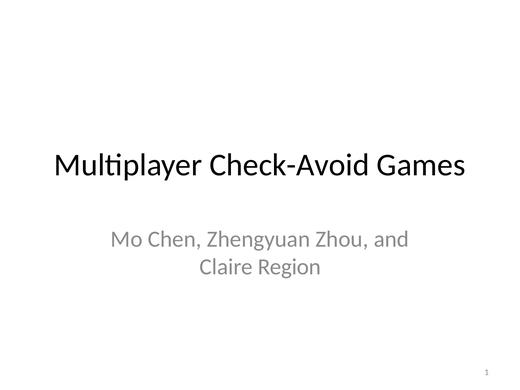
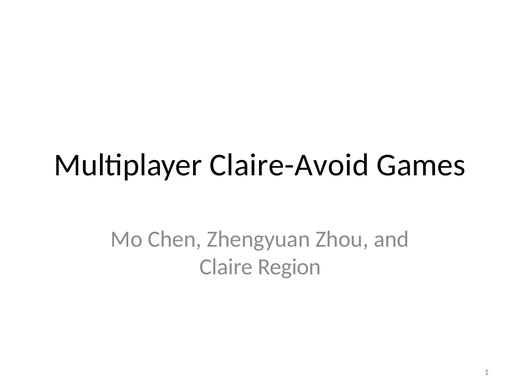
Check-Avoid: Check-Avoid -> Claire-Avoid (289, 165)
